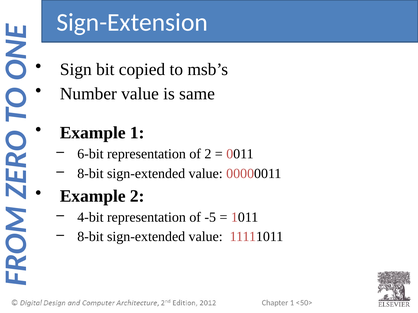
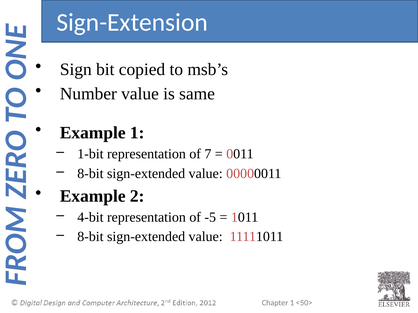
6-bit: 6-bit -> 1-bit (90, 154)
of 2: 2 -> 7 (208, 154)
